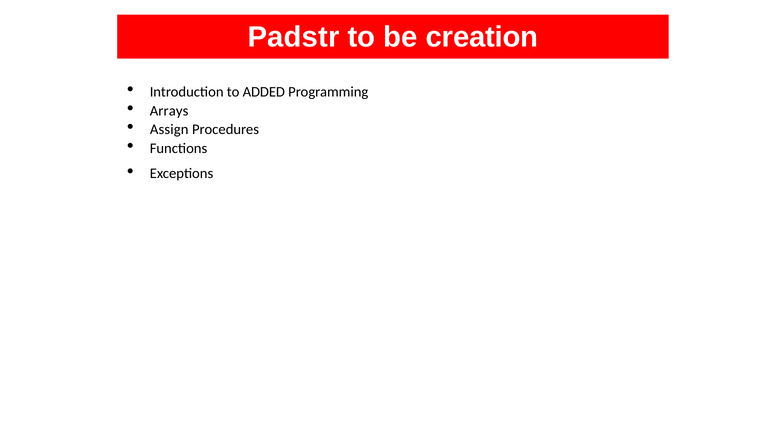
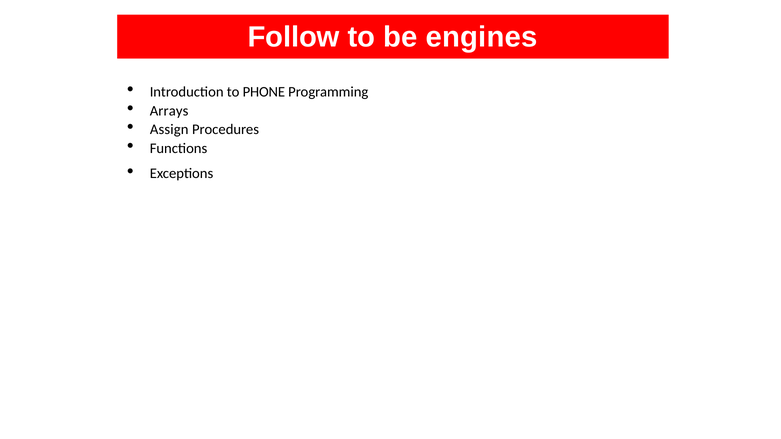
Padstr: Padstr -> Follow (294, 37)
creation: creation -> engines (482, 37)
ADDED: ADDED -> PHONE (264, 92)
